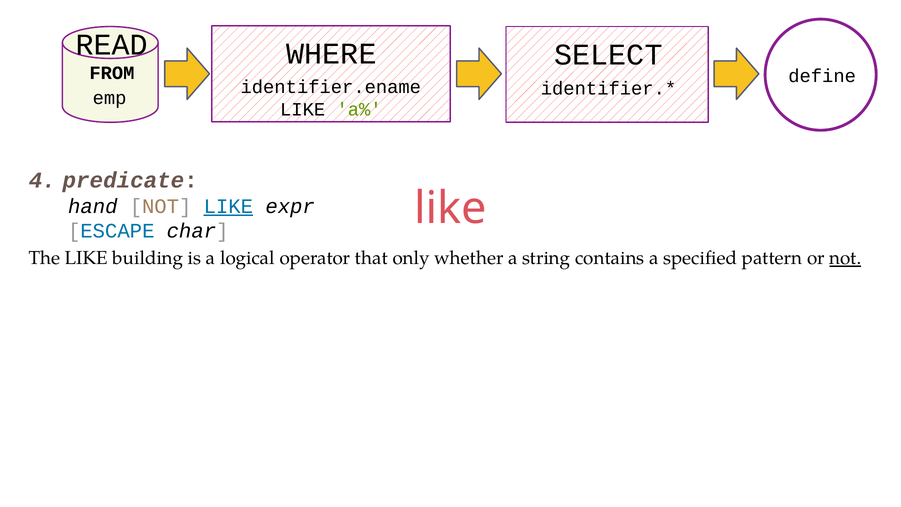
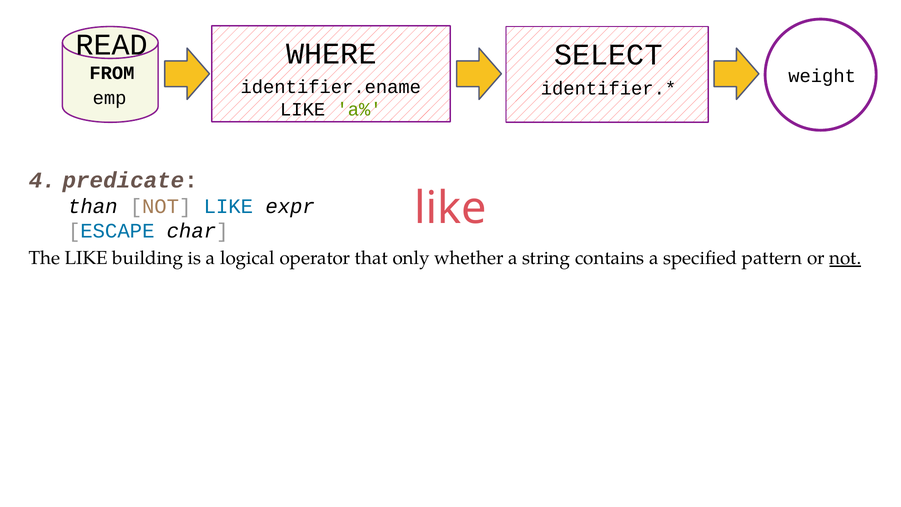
define: define -> weight (822, 76)
hand: hand -> than (93, 206)
LIKE underline: present -> none (228, 206)
